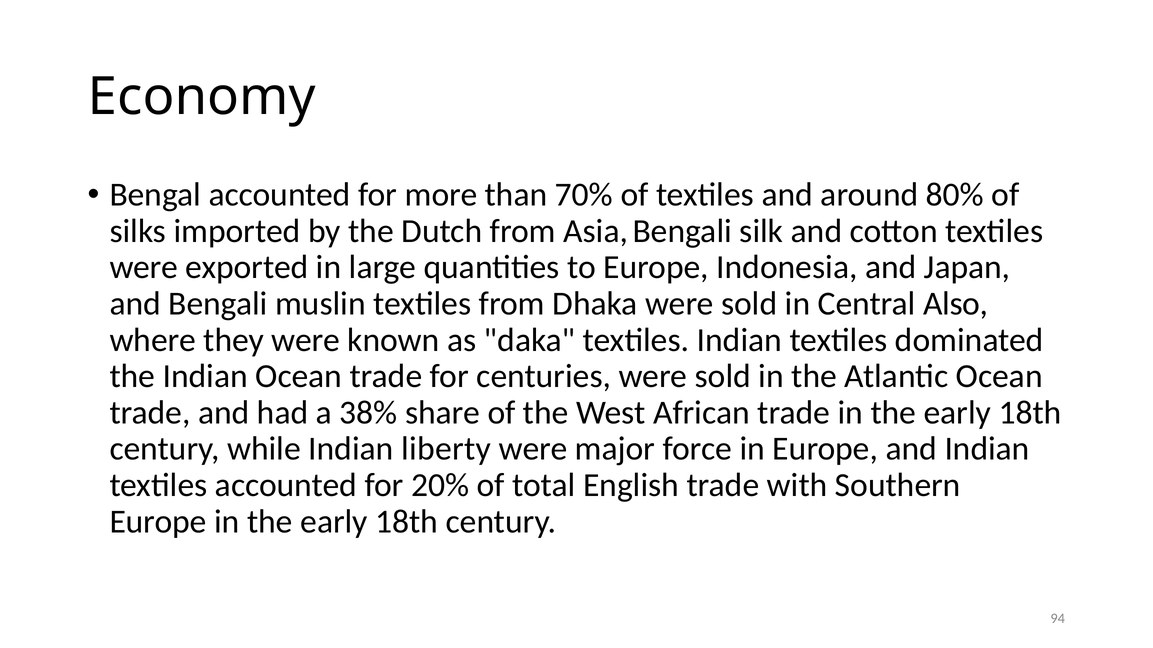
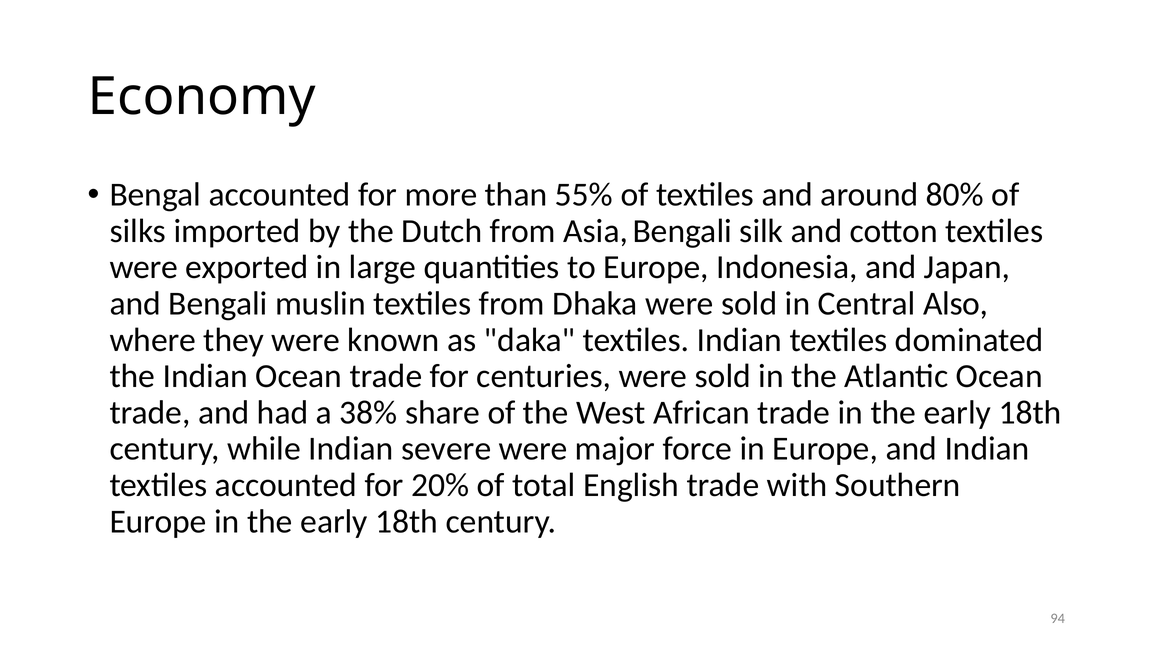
70%: 70% -> 55% (584, 195)
liberty: liberty -> severe (446, 449)
